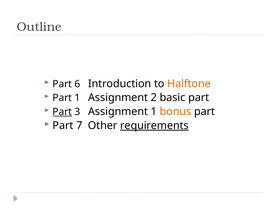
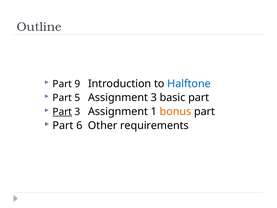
6: 6 -> 9 (77, 84)
Halftone colour: orange -> blue (189, 84)
Part 1: 1 -> 5 (77, 98)
Assignment 2: 2 -> 3 (154, 98)
7: 7 -> 6 (79, 125)
requirements underline: present -> none (154, 125)
